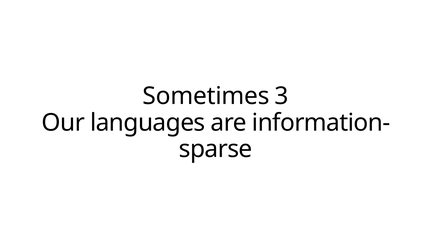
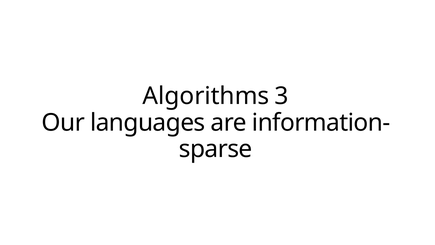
Sometimes: Sometimes -> Algorithms (206, 96)
